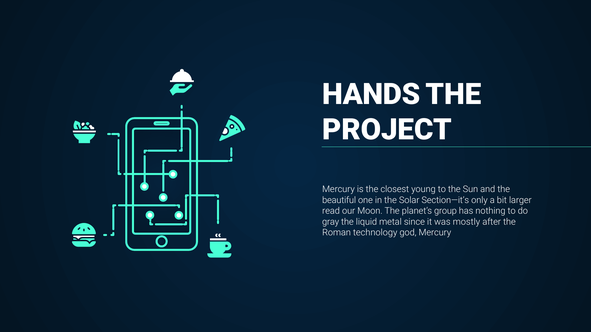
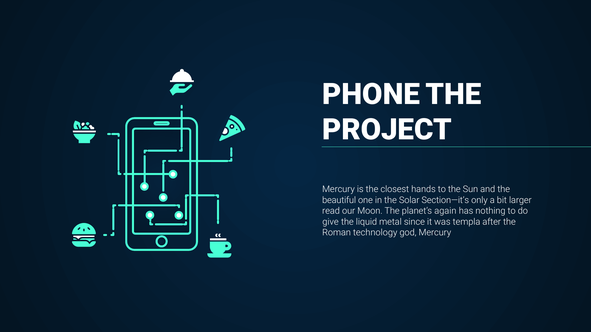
HANDS: HANDS -> PHONE (371, 94)
young: young -> hands (423, 189)
group: group -> again (445, 211)
gray: gray -> give (330, 222)
mostly: mostly -> templa (466, 222)
